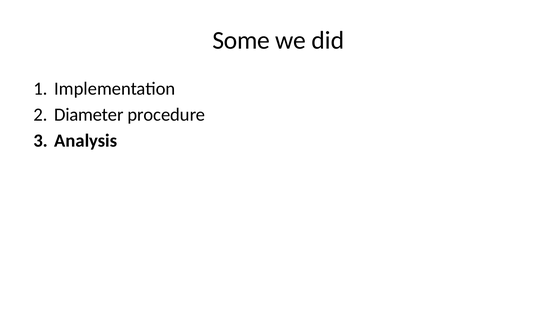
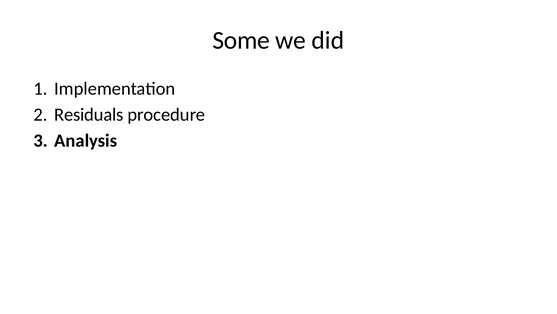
Diameter: Diameter -> Residuals (89, 114)
